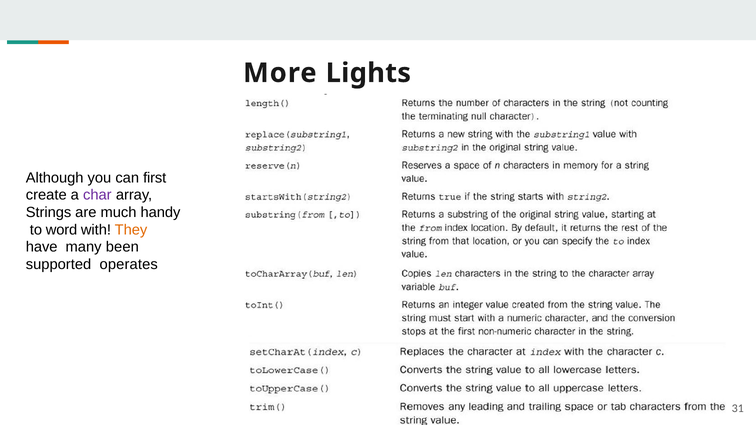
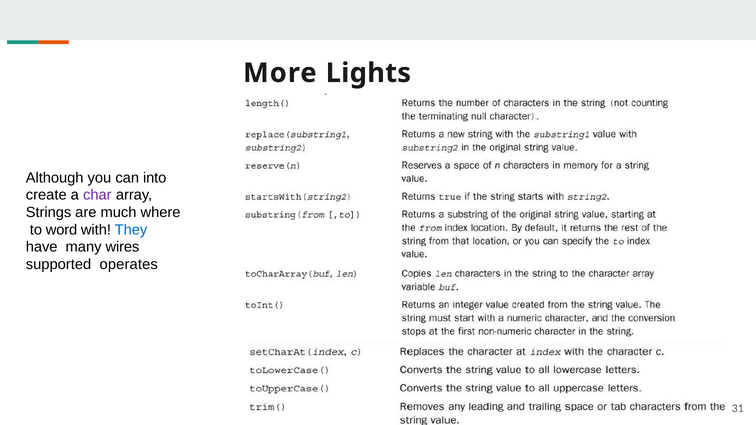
first: first -> into (155, 178)
handy: handy -> where (161, 213)
They colour: orange -> blue (131, 230)
been: been -> wires (122, 247)
